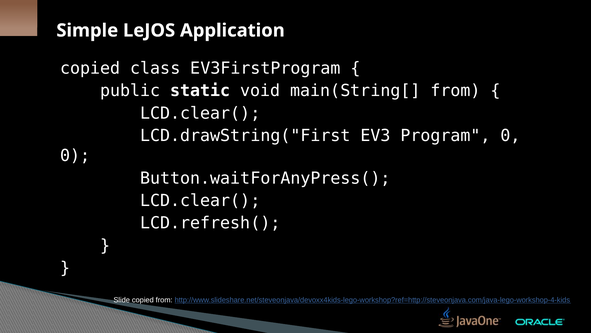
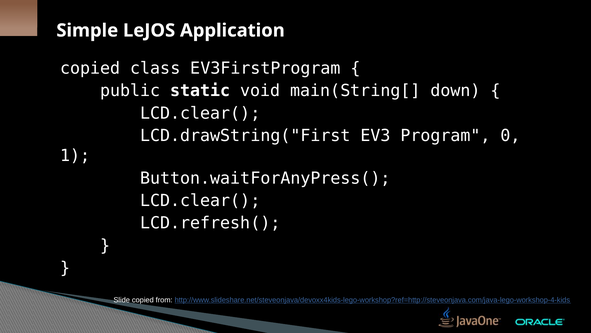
main(String[ from: from -> down (455, 91)
0: 0 -> 1 (75, 156)
